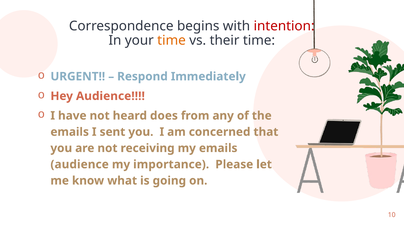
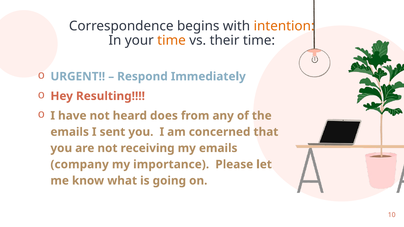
intention colour: red -> orange (284, 26)
Hey Audience: Audience -> Resulting (110, 96)
audience: audience -> company (80, 165)
